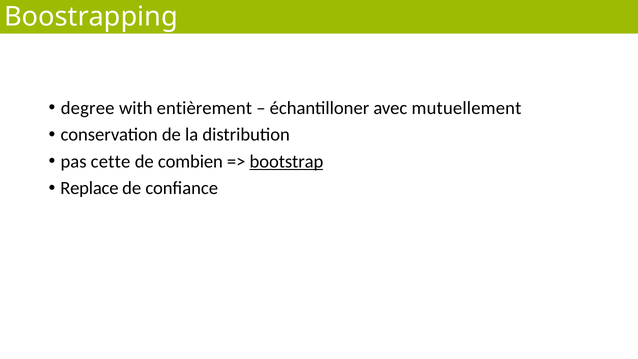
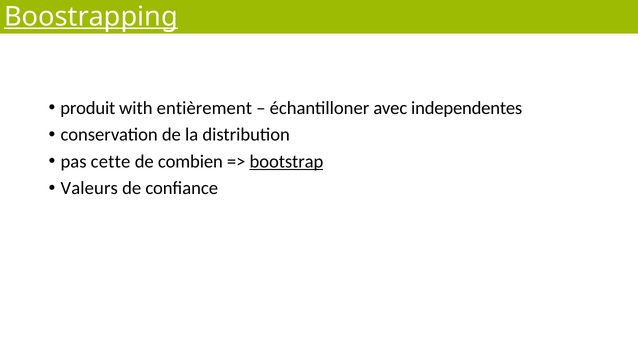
Boostrapping underline: none -> present (91, 17)
degree: degree -> produit (88, 108)
mutuellement: mutuellement -> independentes (467, 108)
Replace: Replace -> Valeurs (89, 188)
